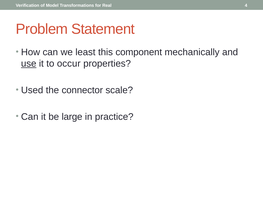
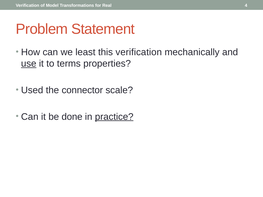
this component: component -> verification (139, 52)
occur: occur -> terms (69, 64)
large: large -> done (72, 117)
practice underline: none -> present (114, 117)
